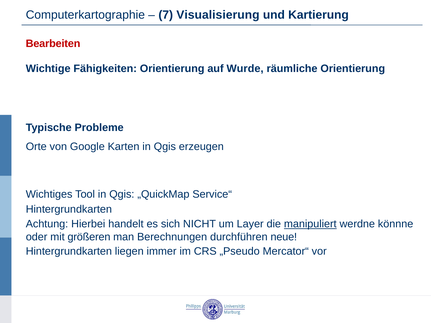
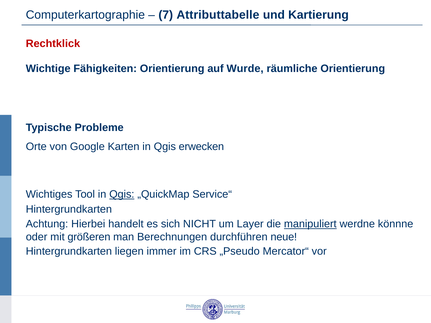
Visualisierung: Visualisierung -> Attributtabelle (218, 15)
Bearbeiten: Bearbeiten -> Rechtklick (53, 44)
erzeugen: erzeugen -> erwecken (201, 147)
Qgis underline: none -> present (122, 195)
